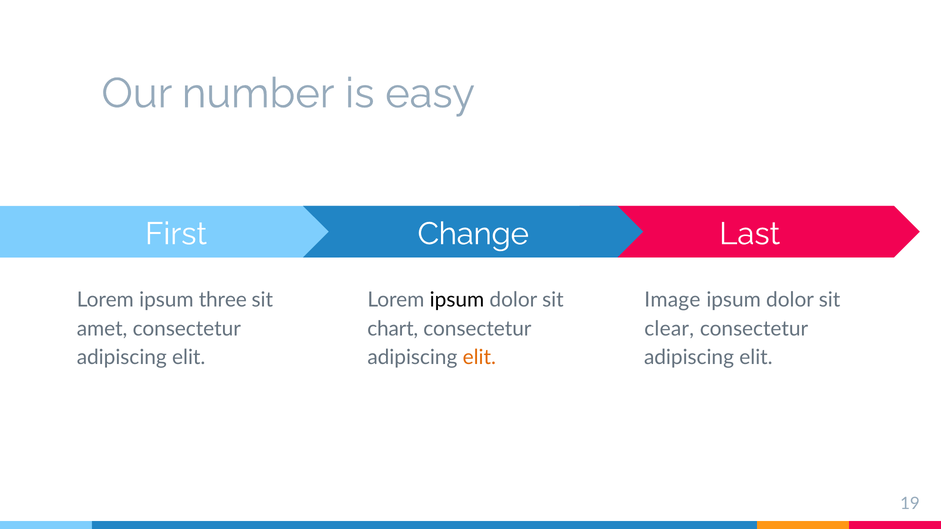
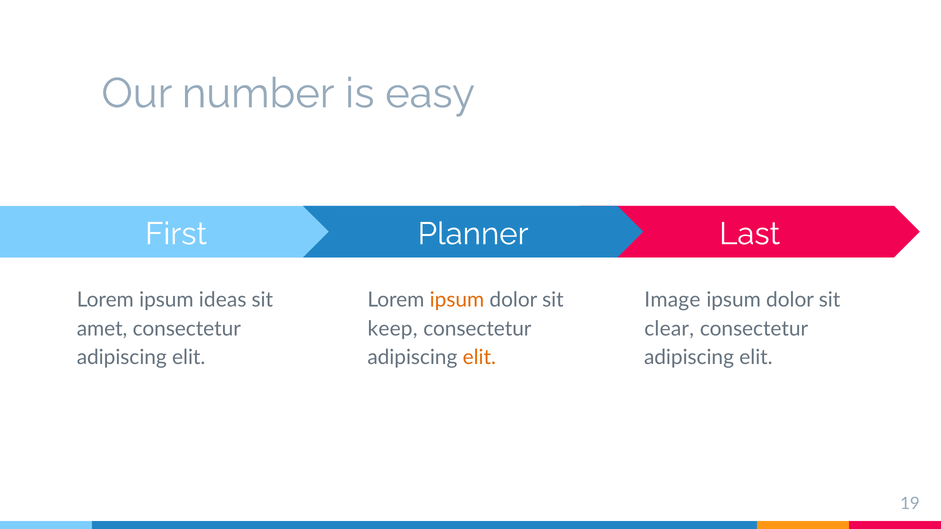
Change: Change -> Planner (473, 234)
three: three -> ideas (223, 300)
ipsum colour: black -> orange (457, 300)
chart: chart -> keep (393, 329)
